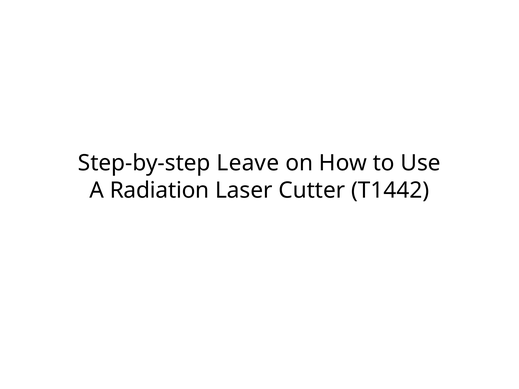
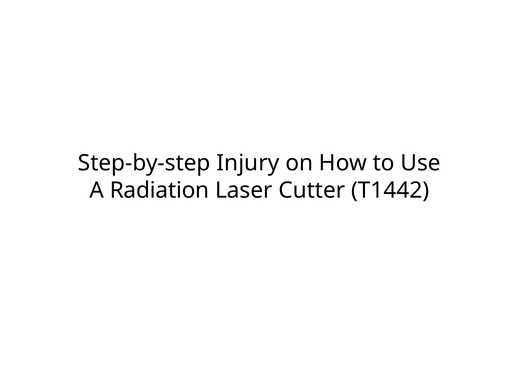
Leave: Leave -> Injury (248, 163)
